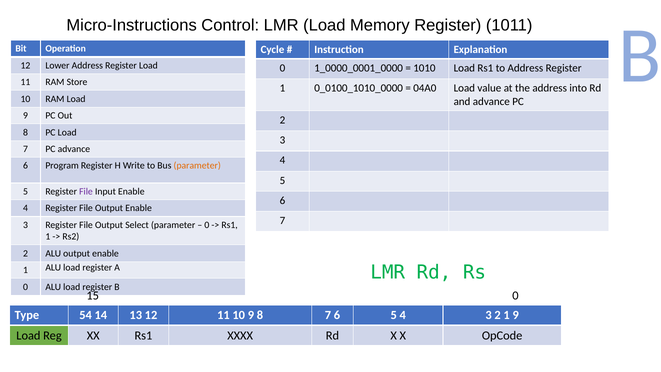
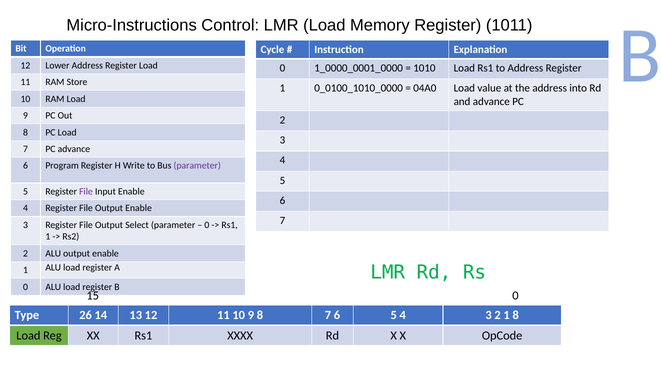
parameter colour: orange -> purple (197, 166)
54: 54 -> 26 (86, 315)
1 9: 9 -> 8 (516, 315)
